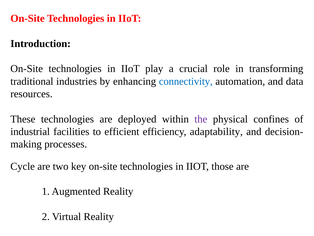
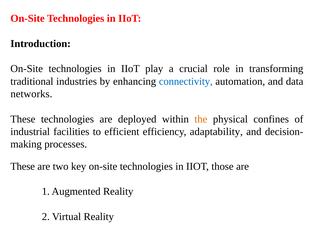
resources: resources -> networks (31, 94)
the colour: purple -> orange (201, 119)
Cycle: Cycle -> These (23, 166)
